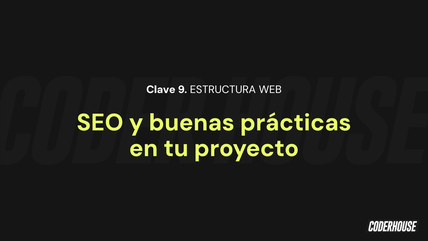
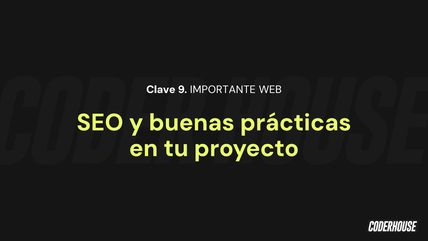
ESTRUCTURA: ESTRUCTURA -> IMPORTANTE (223, 89)
